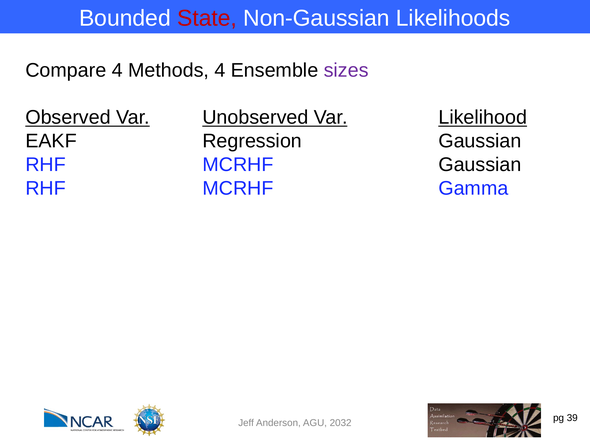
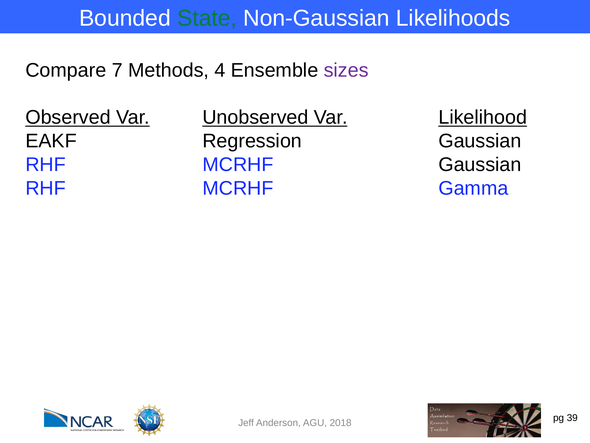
State colour: red -> green (207, 18)
Compare 4: 4 -> 7 (117, 70)
2032: 2032 -> 2018 (341, 423)
